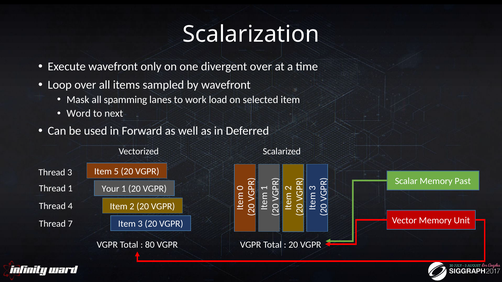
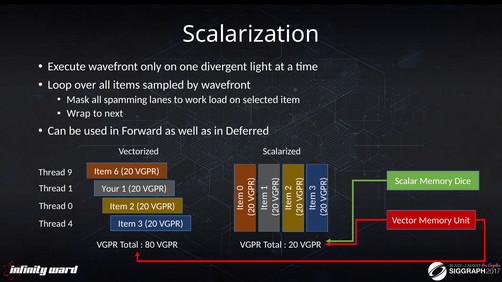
divergent over: over -> light (261, 67)
Word: Word -> Wrap (79, 114)
5: 5 -> 6 (116, 172)
Thread 3: 3 -> 9 (70, 173)
Past: Past -> Dice (463, 181)
Thread 4: 4 -> 0 (70, 206)
7: 7 -> 4 (70, 224)
